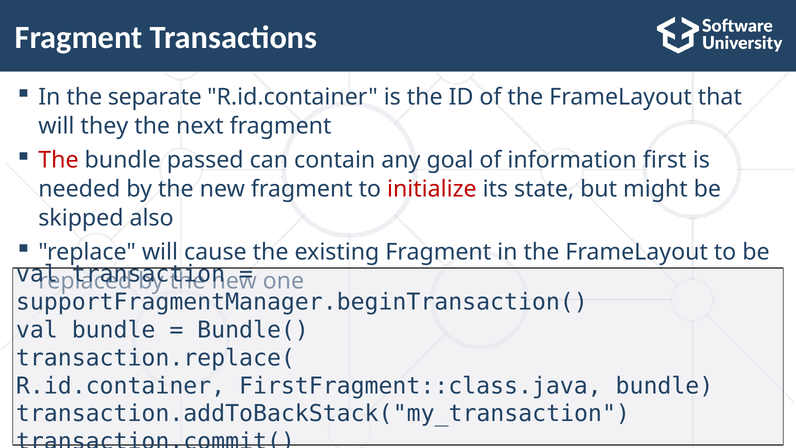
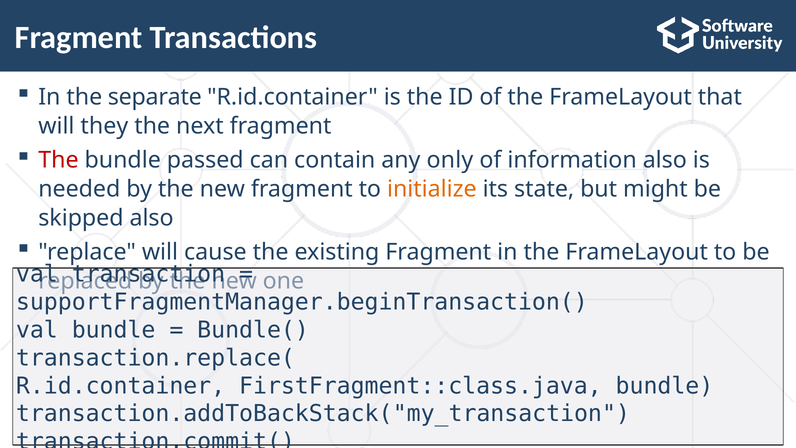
goal: goal -> only (450, 160)
information first: first -> also (665, 160)
initialize colour: red -> orange (432, 189)
